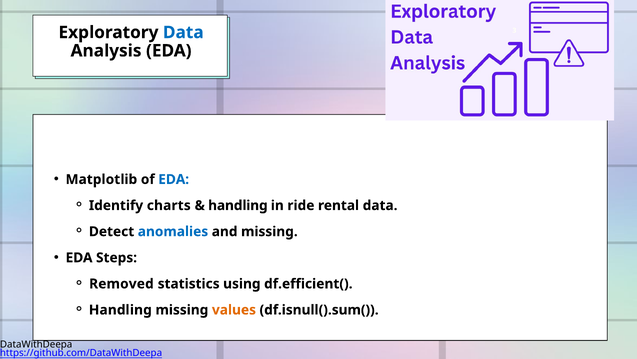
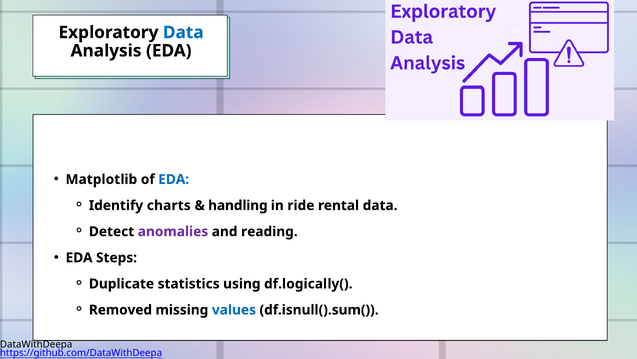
anomalies colour: blue -> purple (173, 231)
and missing: missing -> reading (269, 231)
Removed: Removed -> Duplicate (121, 283)
df.efficient(: df.efficient( -> df.logically( (308, 283)
Handling: Handling -> Removed (120, 309)
values colour: orange -> blue (234, 309)
